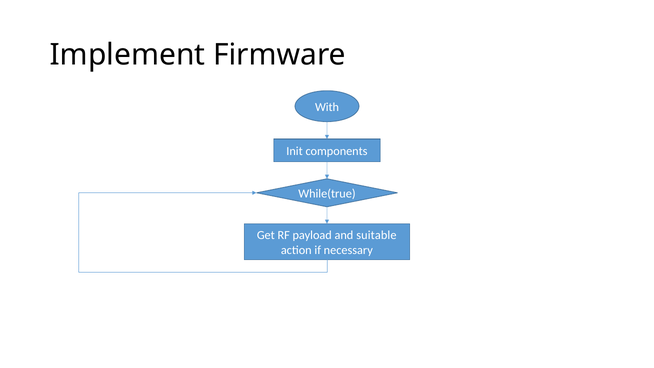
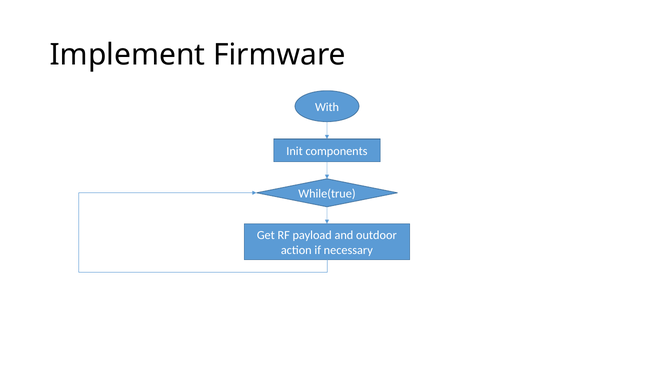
suitable: suitable -> outdoor (376, 235)
